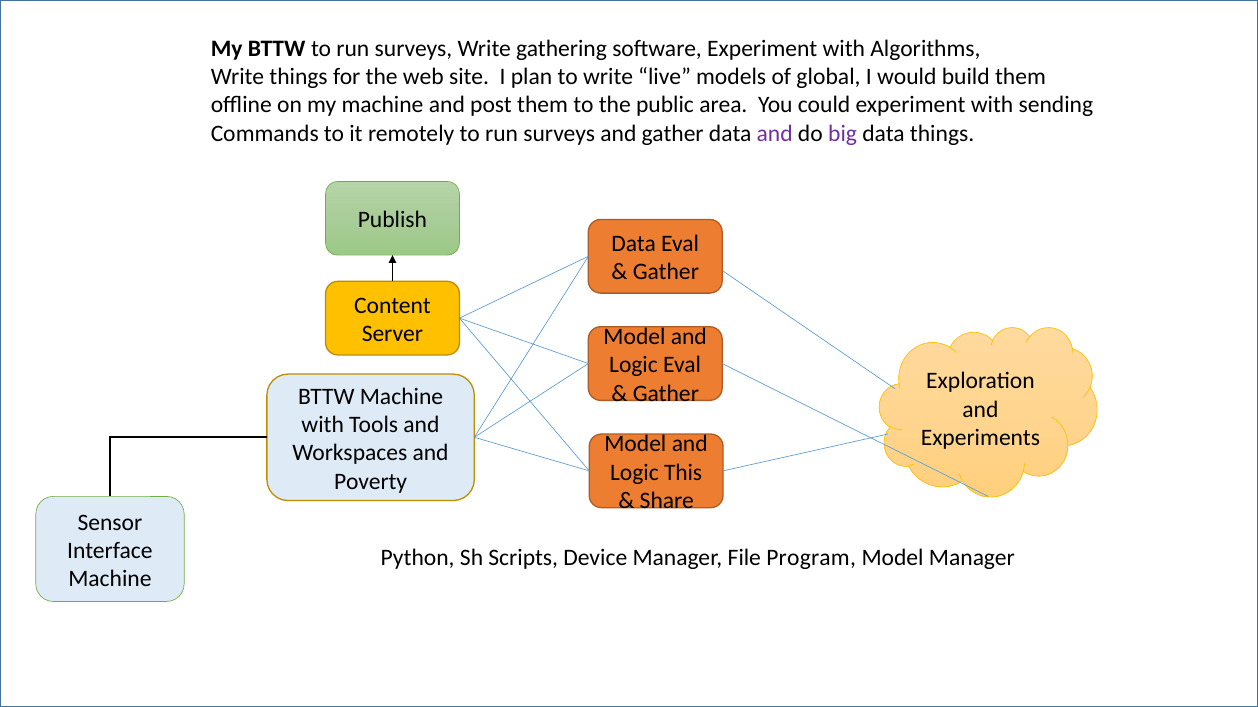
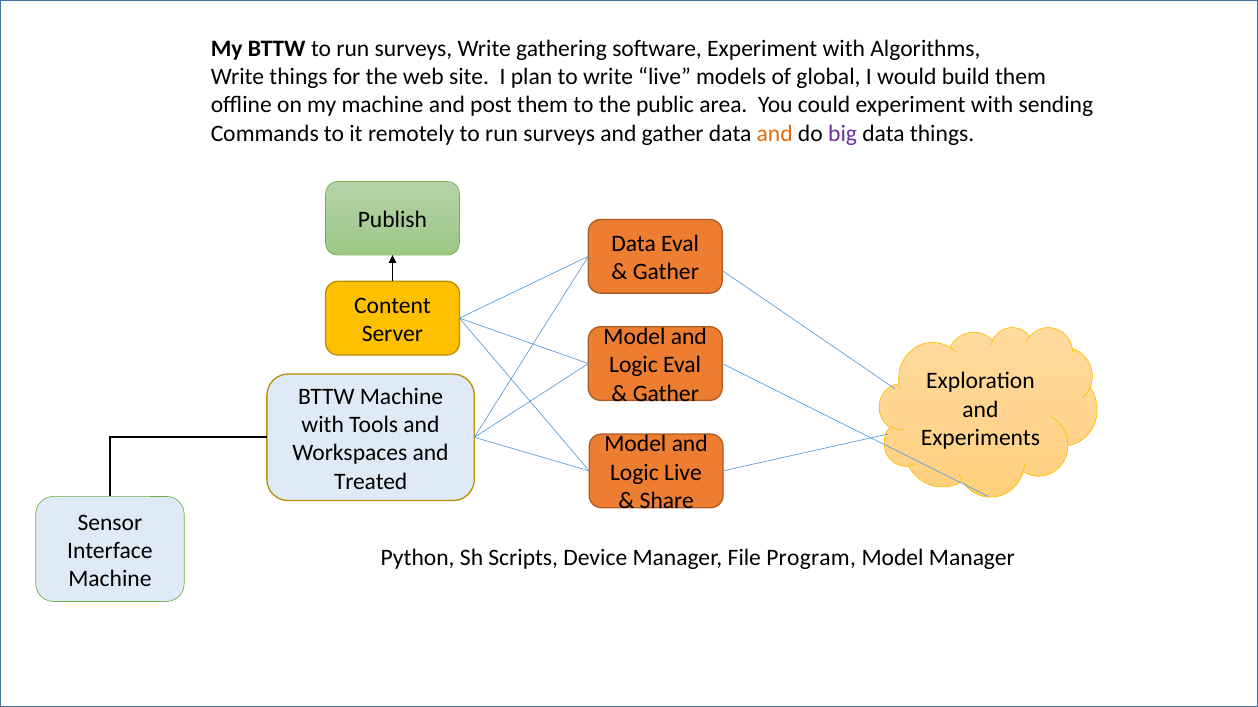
and colour: purple -> orange (775, 133)
Logic This: This -> Live (683, 473)
Poverty: Poverty -> Treated (371, 482)
